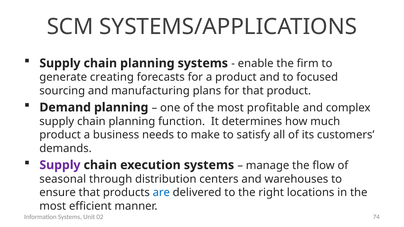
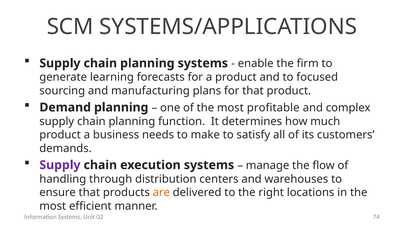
creating: creating -> learning (112, 77)
seasonal: seasonal -> handling (63, 179)
are colour: blue -> orange (161, 193)
